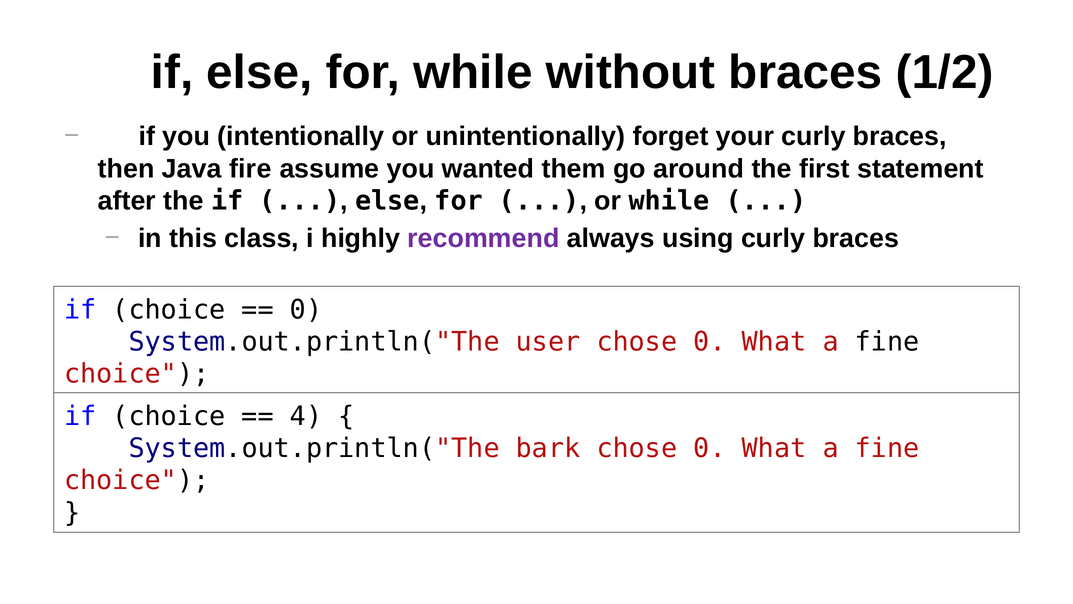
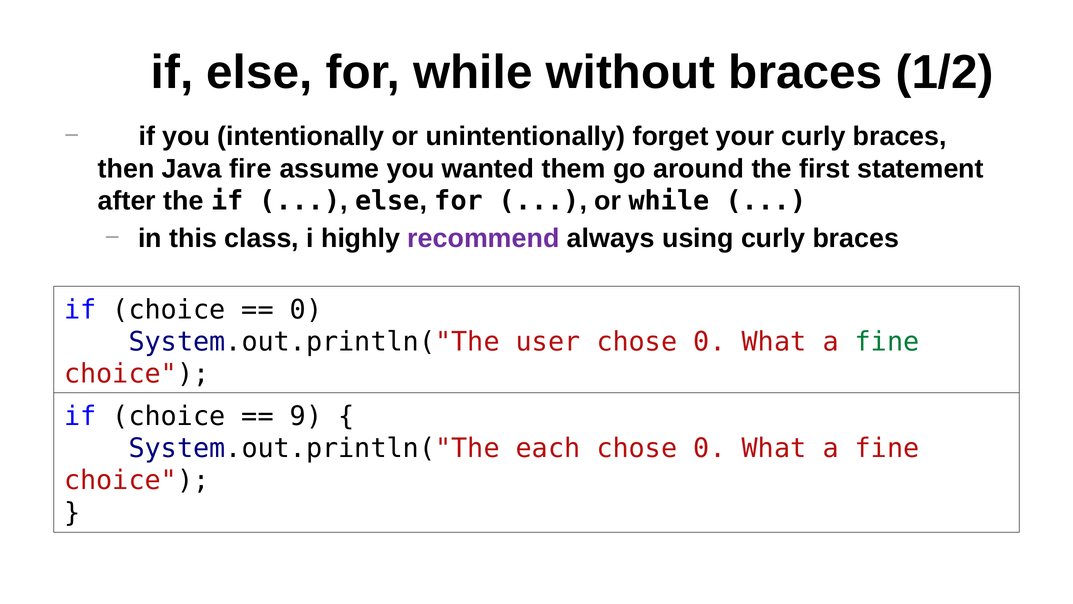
fine colour: black -> green (887, 342)
4: 4 -> 9 (306, 416)
bark: bark -> each (548, 448)
